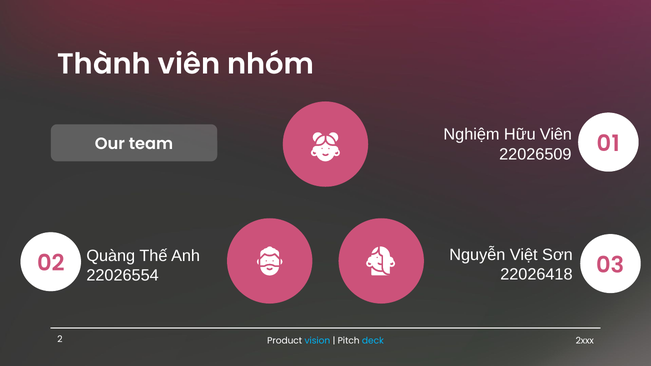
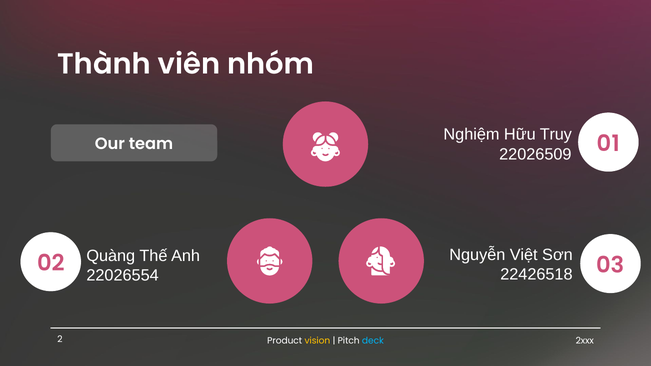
Hữu Viên: Viên -> Truy (556, 135)
22026418: 22026418 -> 22426518 (536, 274)
vision colour: light blue -> yellow (317, 341)
